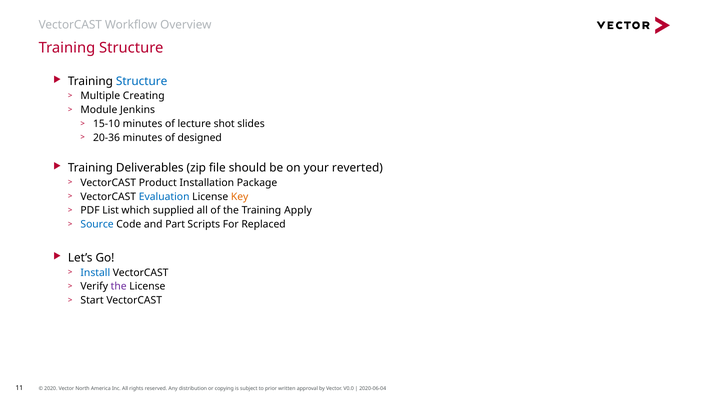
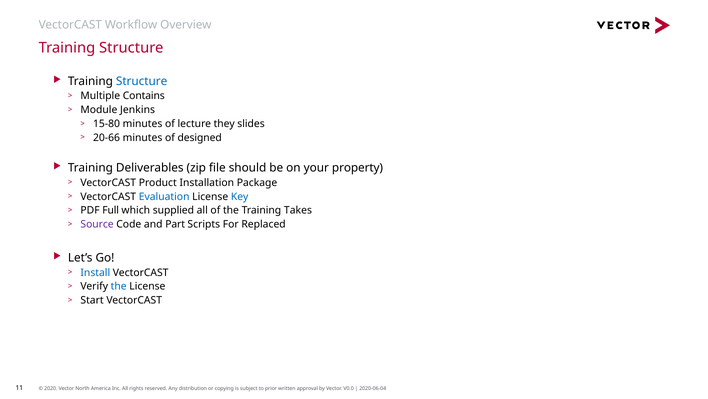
Creating: Creating -> Contains (144, 96)
15-10: 15-10 -> 15-80 (107, 124)
shot: shot -> they (224, 124)
20-36: 20-36 -> 20-66 (107, 137)
reverted: reverted -> property (357, 168)
Key colour: orange -> blue (240, 196)
List: List -> Full (111, 210)
Apply: Apply -> Takes (298, 210)
Source colour: blue -> purple (97, 224)
the colour: purple -> blue (119, 286)
